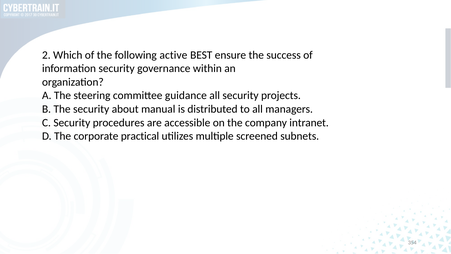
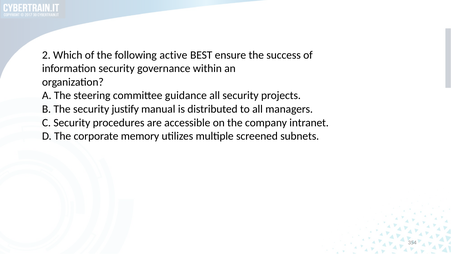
about: about -> justify (125, 109)
practical: practical -> memory (140, 136)
